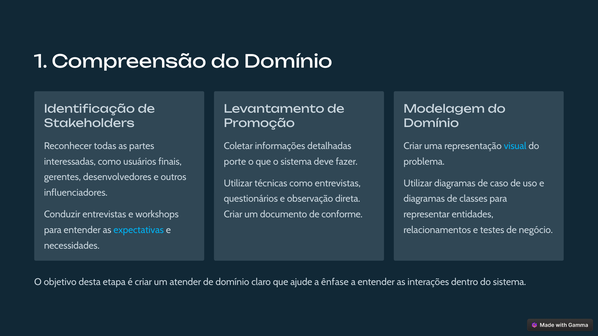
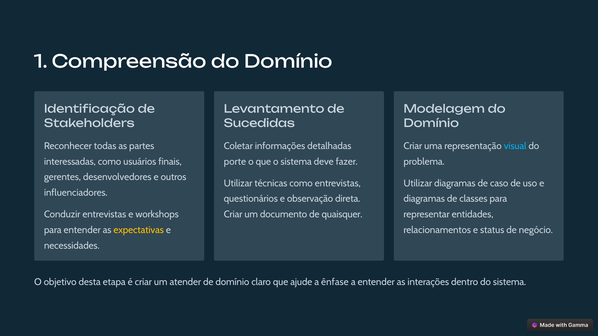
Promoção: Promoção -> Sucedidas (259, 124)
conforme: conforme -> quaisquer (342, 215)
testes: testes -> status (492, 230)
expectativas colour: light blue -> yellow (139, 230)
